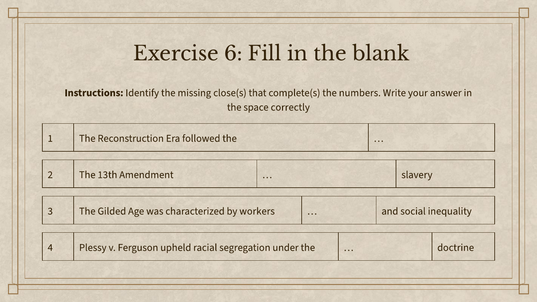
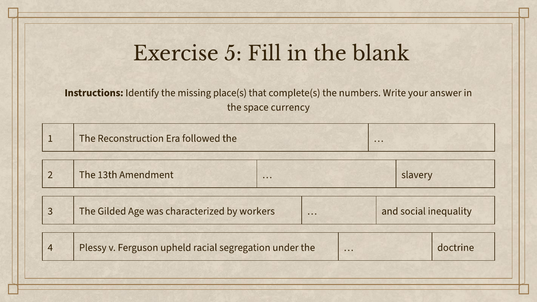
6: 6 -> 5 (233, 54)
close(s: close(s -> place(s (230, 93)
correctly: correctly -> currency (290, 107)
